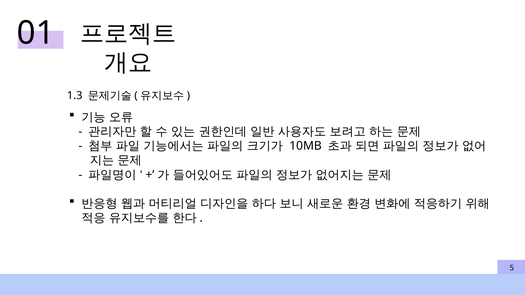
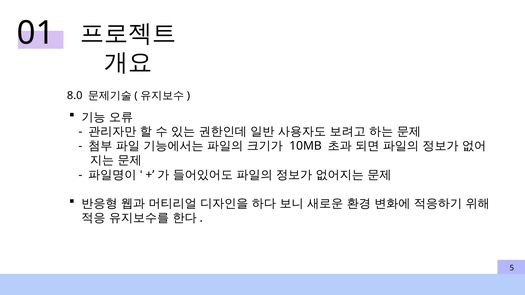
1.3: 1.3 -> 8.0 (75, 96)
